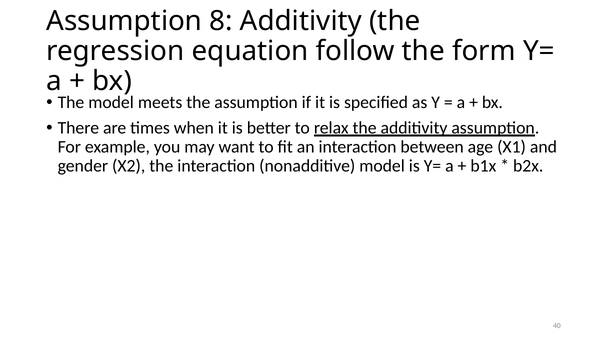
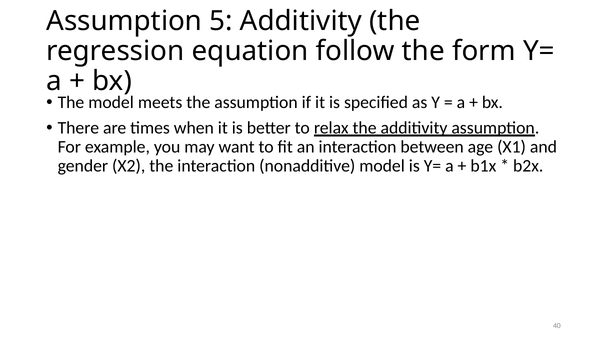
8: 8 -> 5 (221, 21)
